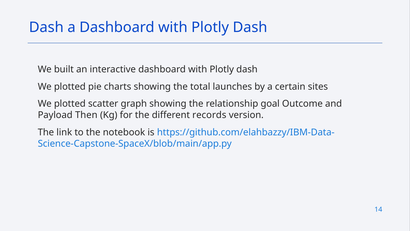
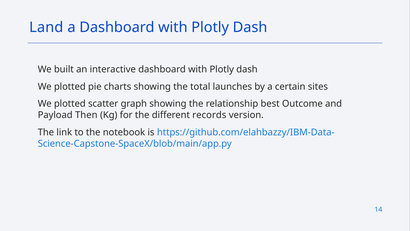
Dash: Dash -> Land (46, 27)
goal: goal -> best (270, 104)
